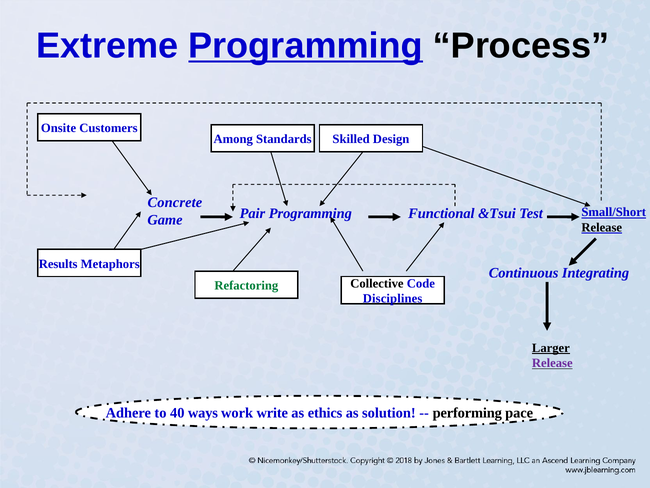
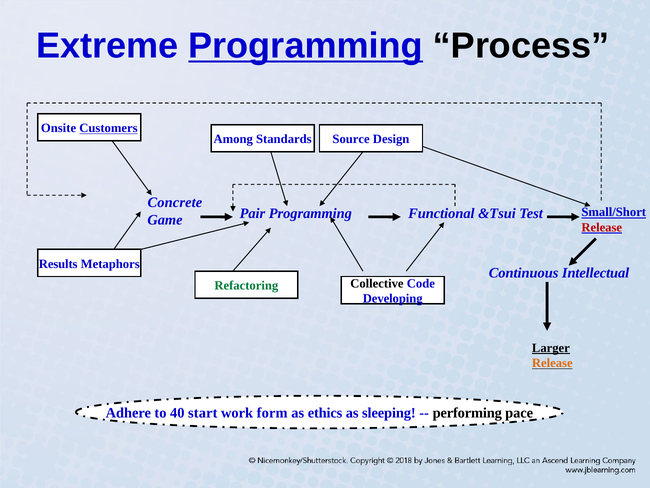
Customers underline: none -> present (108, 128)
Skilled: Skilled -> Source (351, 139)
Release colour: black -> red (602, 227)
Integrating: Integrating -> Intellectual (596, 273)
Disciplines: Disciplines -> Developing (393, 298)
Release colour: purple -> orange (552, 363)
ways: ways -> start (203, 413)
write: write -> form (272, 413)
solution: solution -> sleeping (389, 413)
